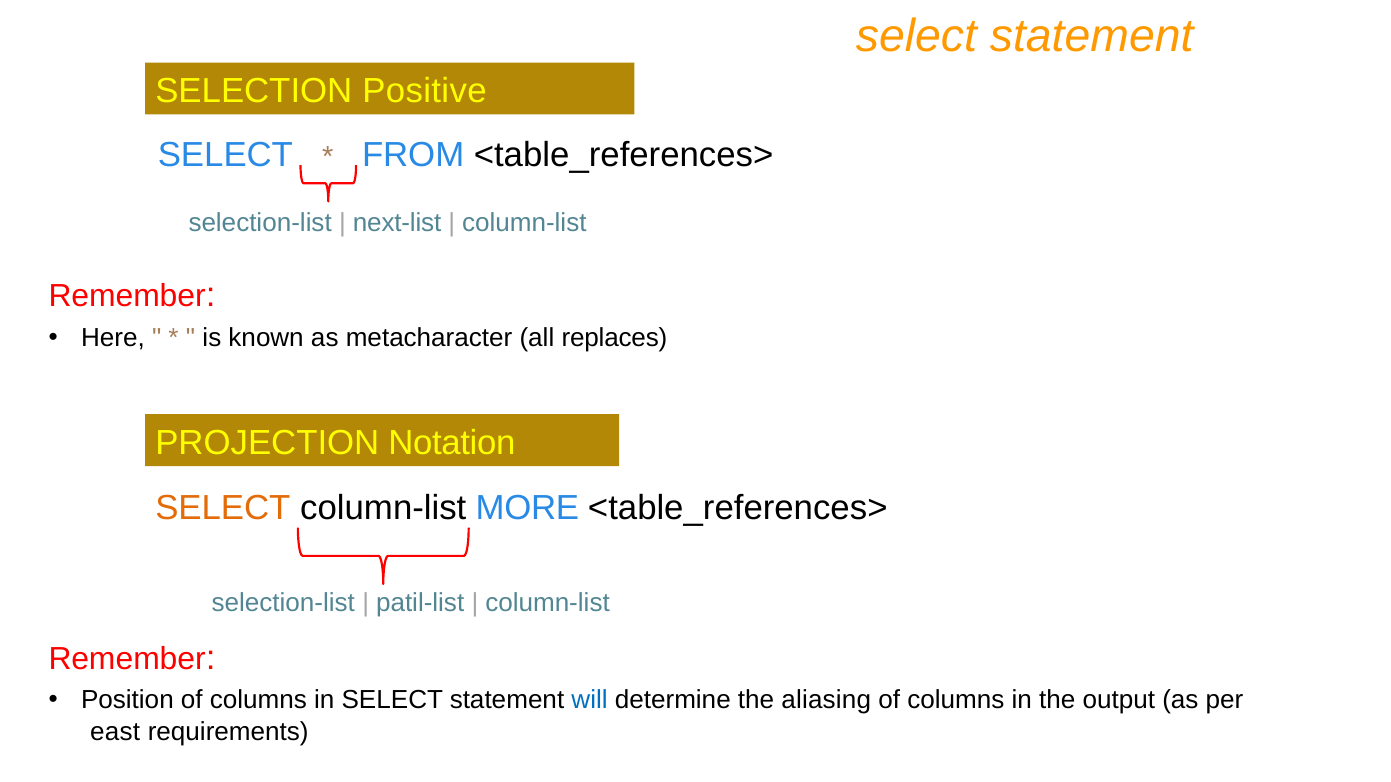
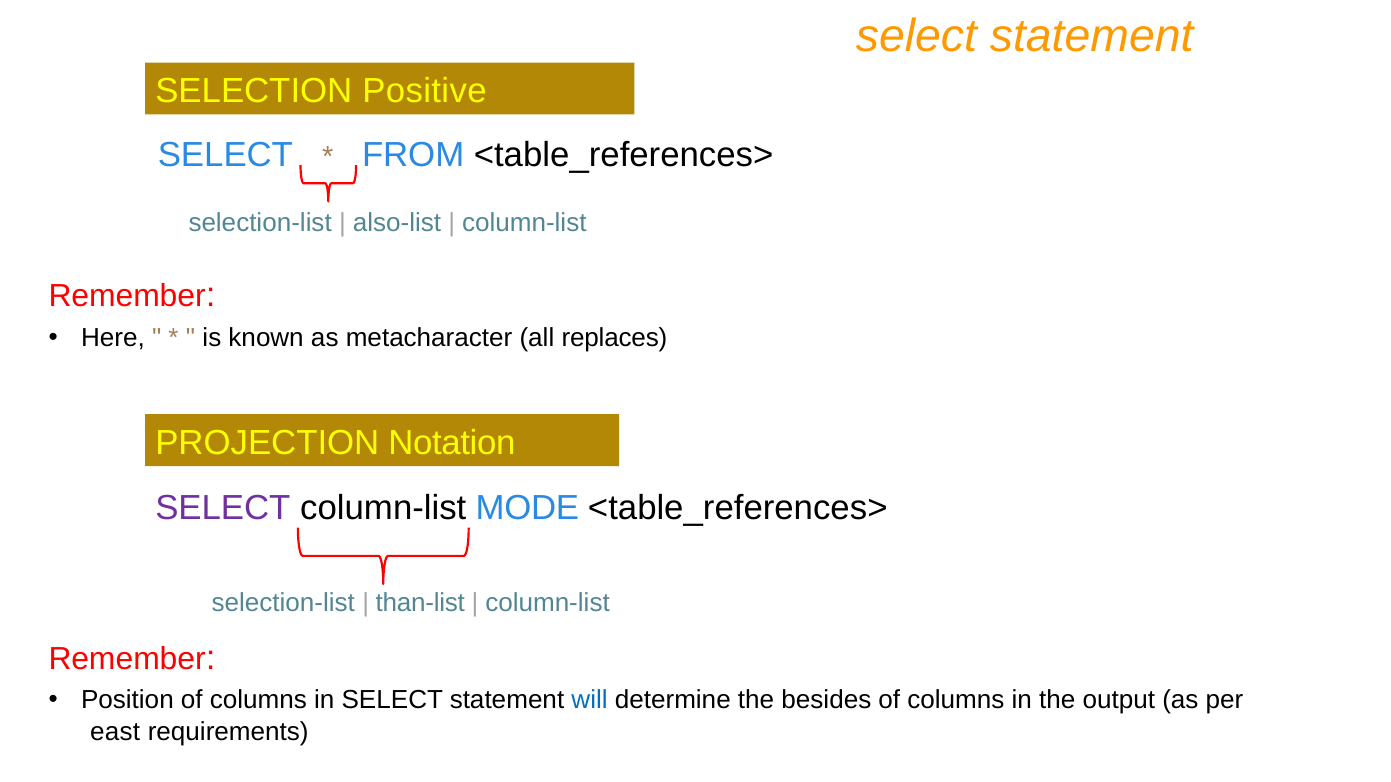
next-list: next-list -> also-list (397, 223)
SELECT colour: orange -> purple (223, 508)
MORE: MORE -> MODE (527, 508)
patil-list: patil-list -> than-list (420, 603)
aliasing: aliasing -> besides (826, 701)
